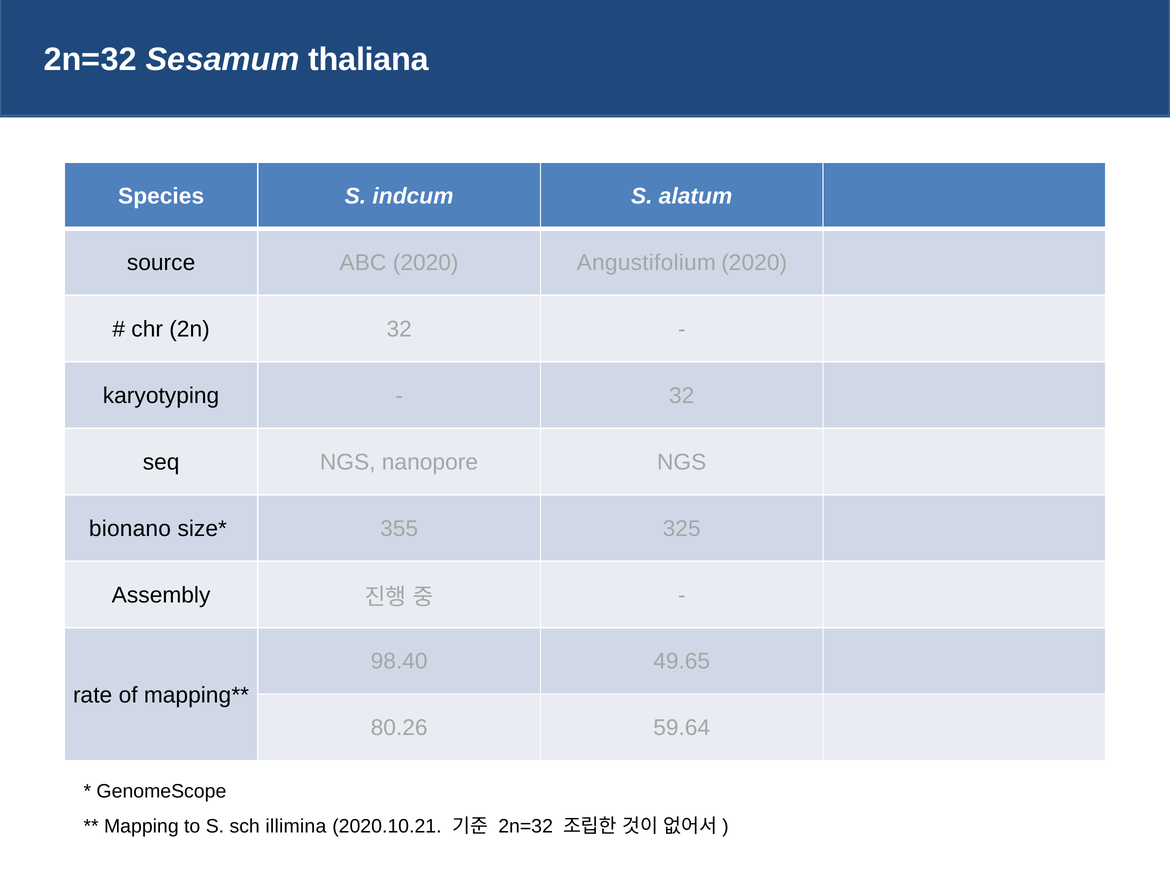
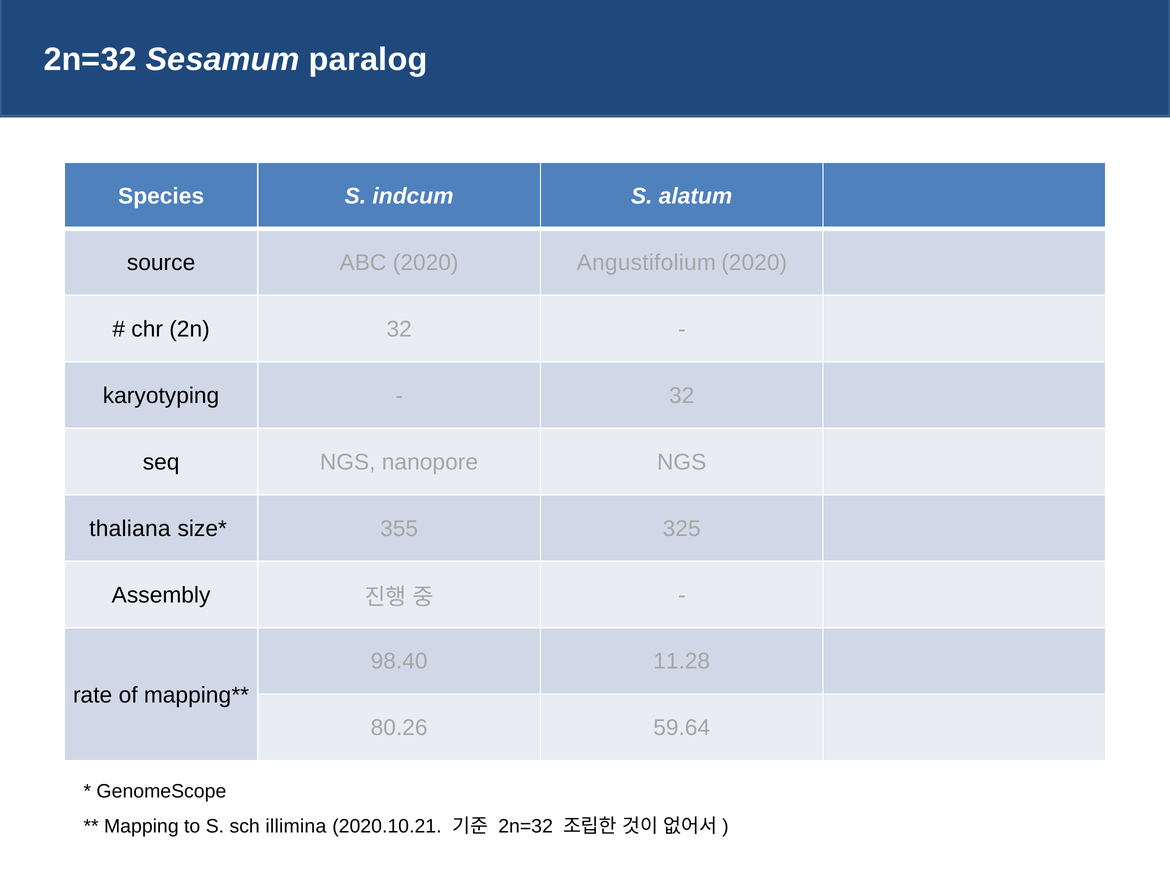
thaliana: thaliana -> paralog (368, 60)
bionano: bionano -> thaliana (130, 529)
49.65: 49.65 -> 11.28 (682, 662)
